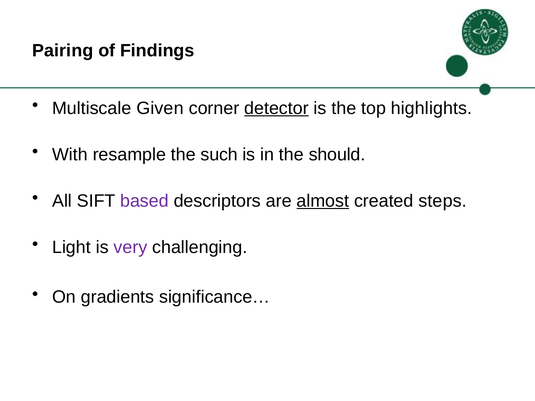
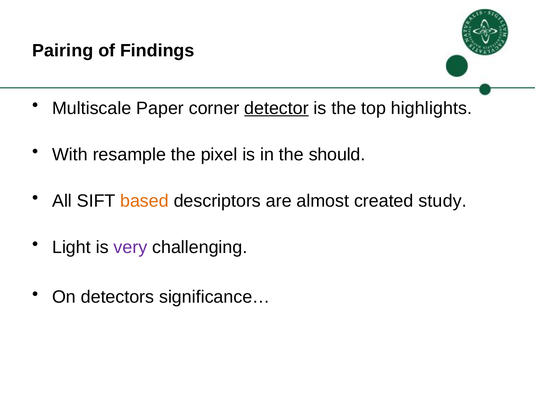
Given: Given -> Paper (160, 108)
such: such -> pixel (219, 155)
based colour: purple -> orange (144, 201)
almost underline: present -> none (323, 201)
steps: steps -> study (443, 201)
gradients: gradients -> detectors (118, 297)
